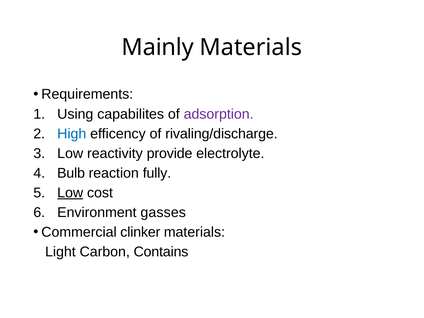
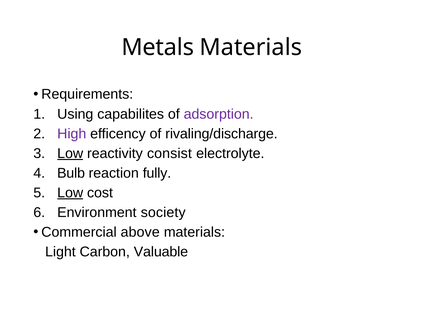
Mainly: Mainly -> Metals (158, 47)
High colour: blue -> purple (72, 134)
Low underline: none -> present (70, 153)
provide: provide -> consist (169, 153)
gasses: gasses -> society (163, 212)
clinker: clinker -> above (140, 232)
Contains: Contains -> Valuable (161, 252)
